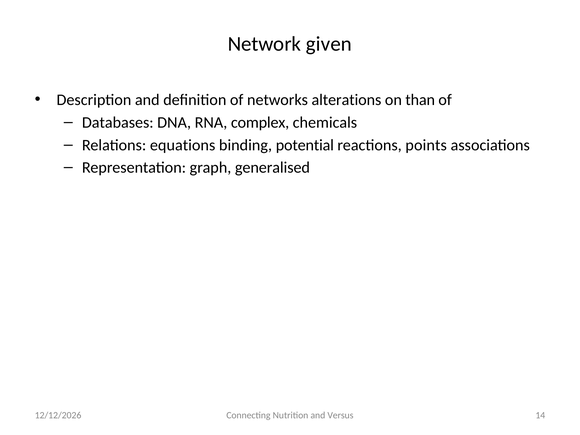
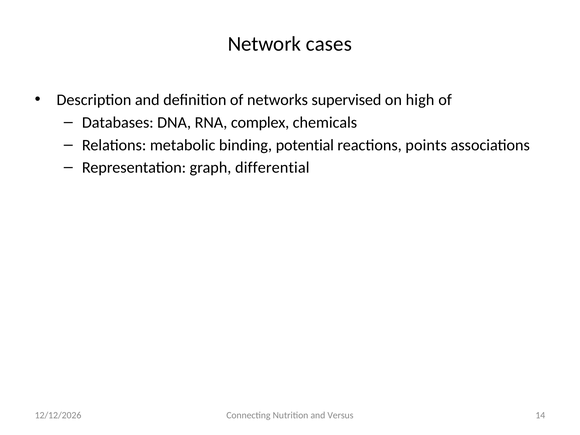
given: given -> cases (329, 44)
alterations: alterations -> supervised (346, 100)
than: than -> high (420, 100)
equations: equations -> metabolic (183, 145)
generalised: generalised -> differential (272, 168)
